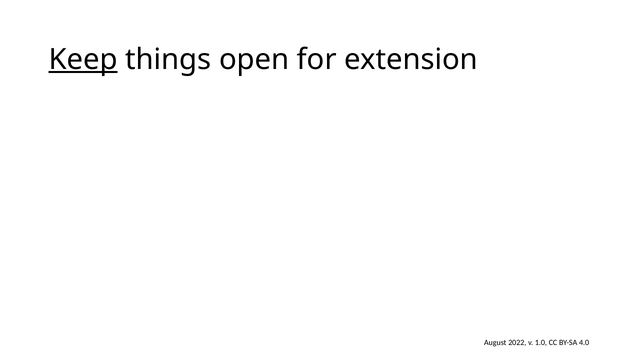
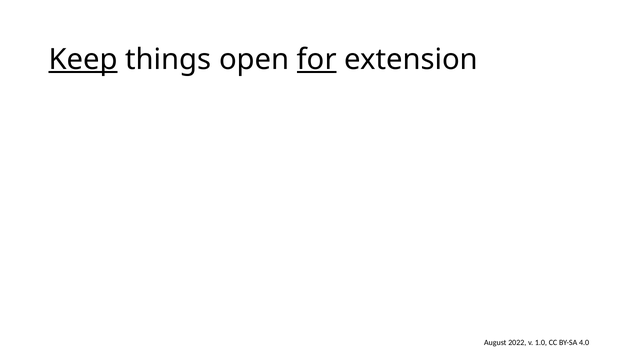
for underline: none -> present (317, 59)
